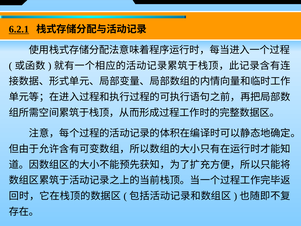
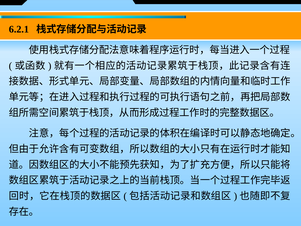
6.2.1 underline: present -> none (19, 29)
